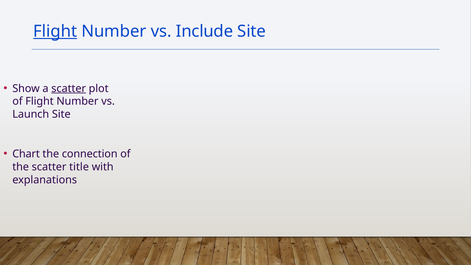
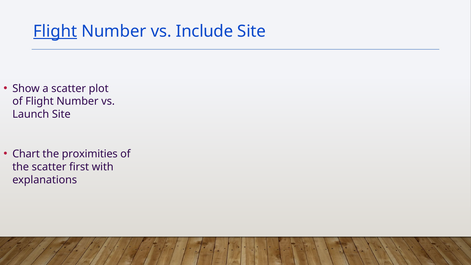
scatter underline: present -> none (69, 88)
connection: connection -> proximities (90, 154)
title: title -> first (79, 167)
